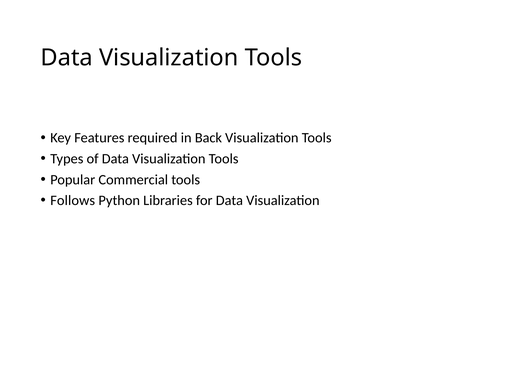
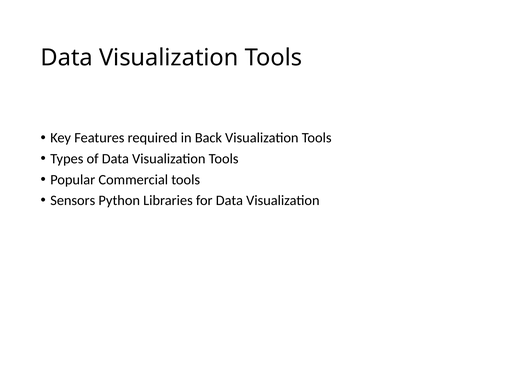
Follows: Follows -> Sensors (73, 201)
